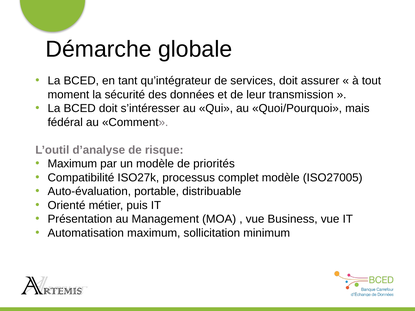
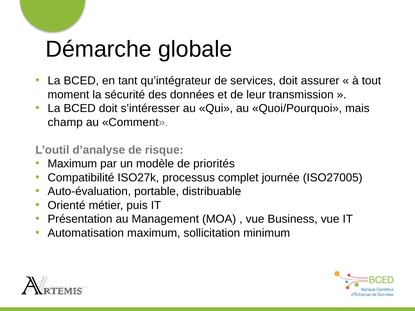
fédéral: fédéral -> champ (65, 122)
complet modèle: modèle -> journée (281, 178)
